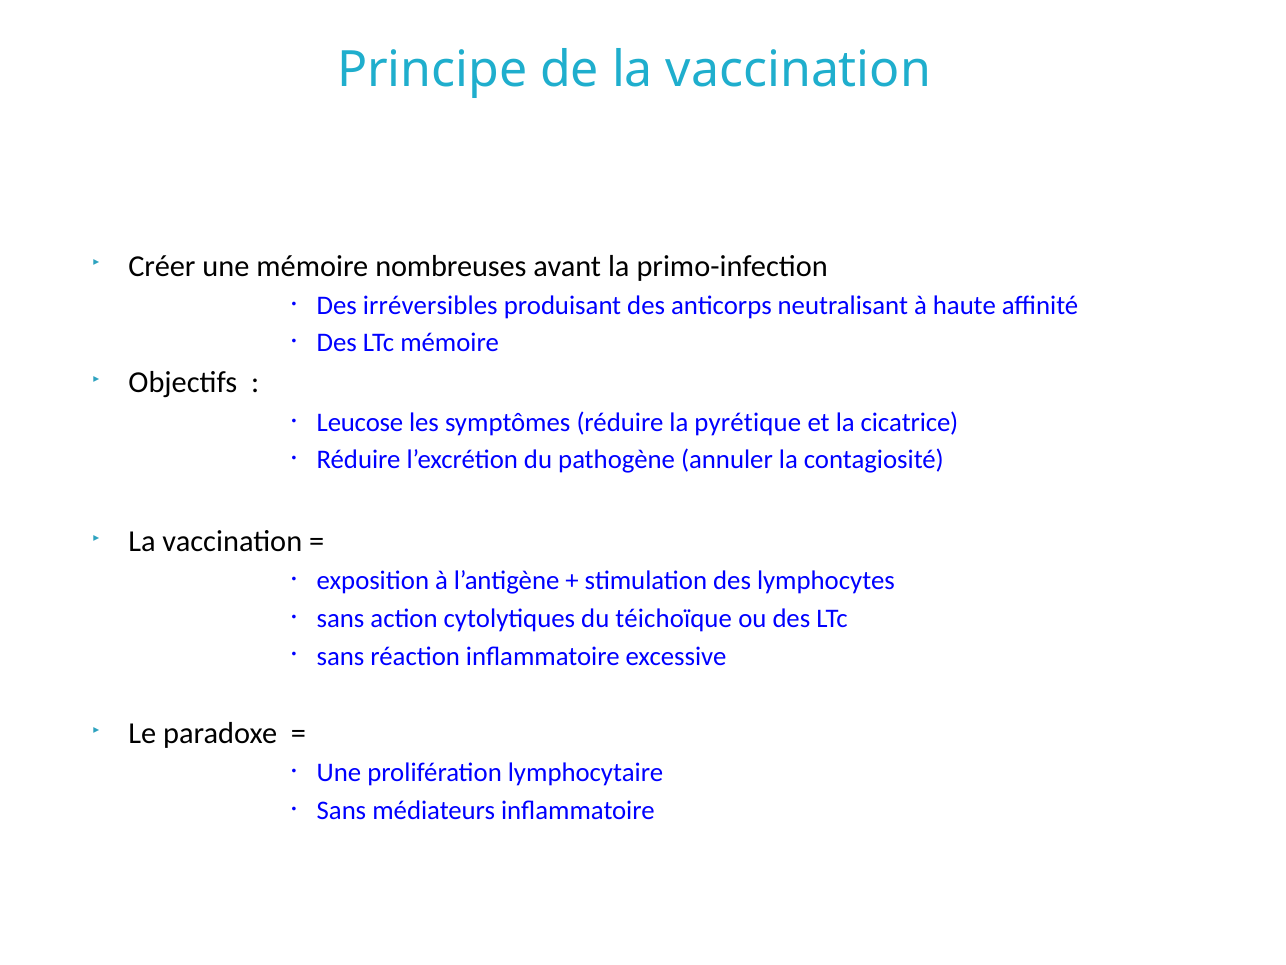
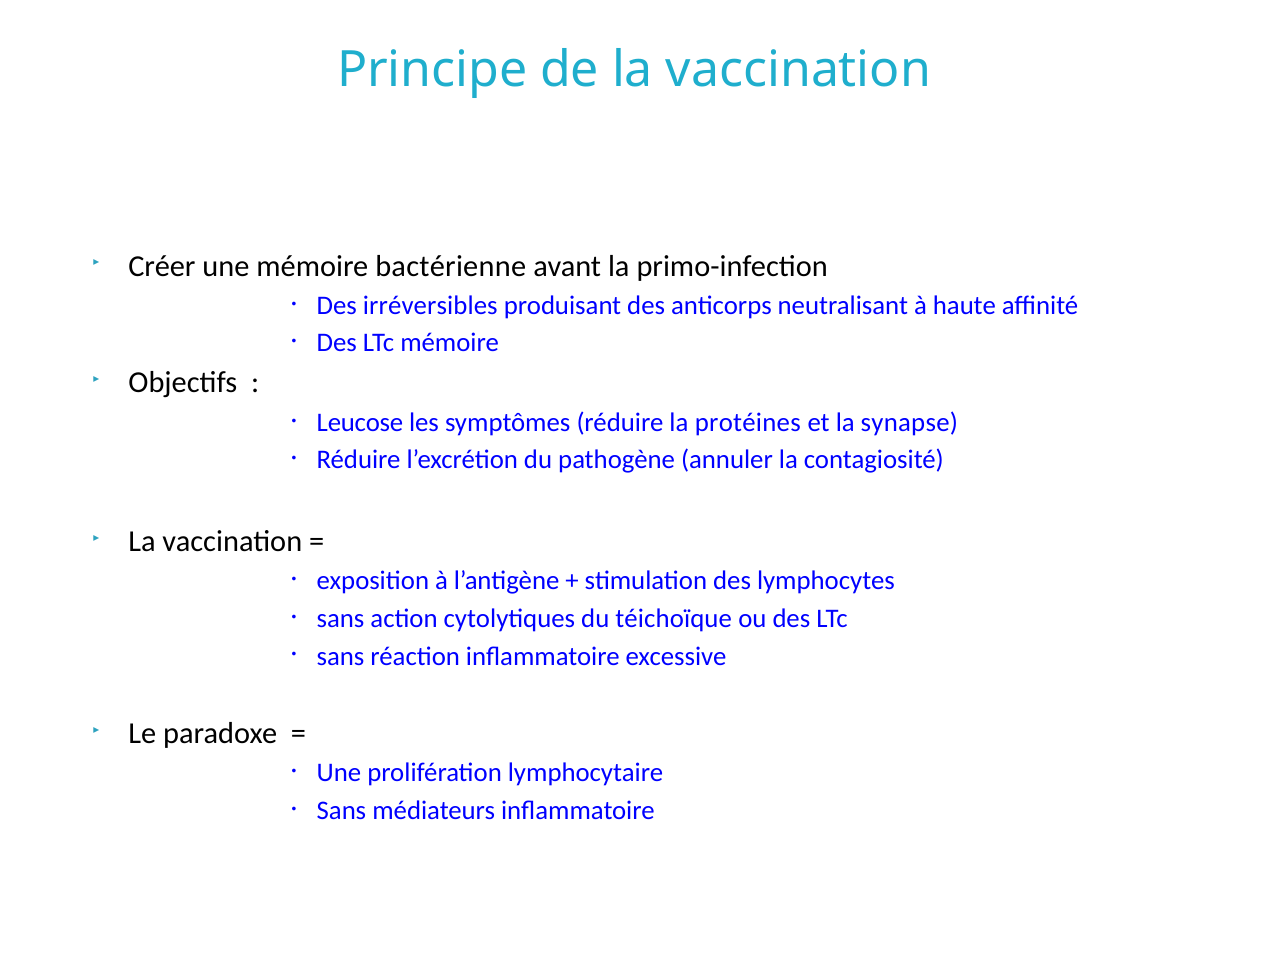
nombreuses: nombreuses -> bactérienne (451, 266)
pyrétique: pyrétique -> protéines (748, 422)
cicatrice: cicatrice -> synapse (909, 422)
